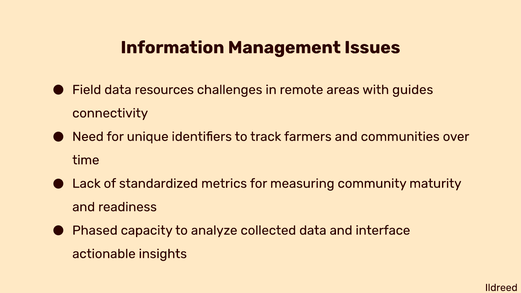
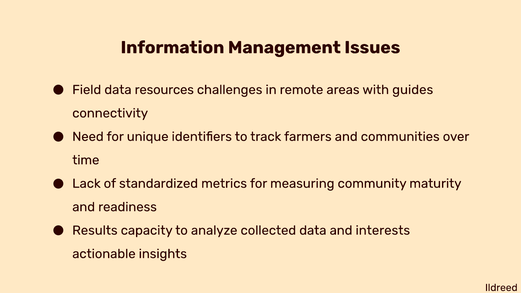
Phased: Phased -> Results (95, 230)
interface: interface -> interests (383, 230)
